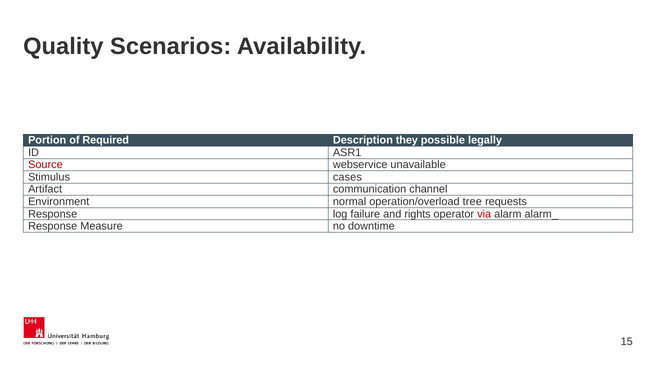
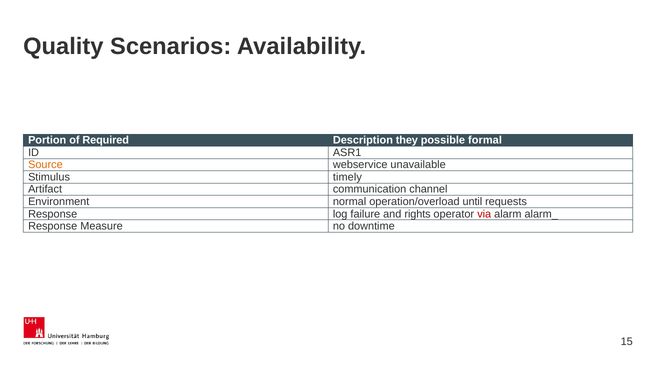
legally: legally -> formal (485, 140)
Source colour: red -> orange (45, 165)
cases: cases -> timely (347, 177)
tree: tree -> until (472, 202)
